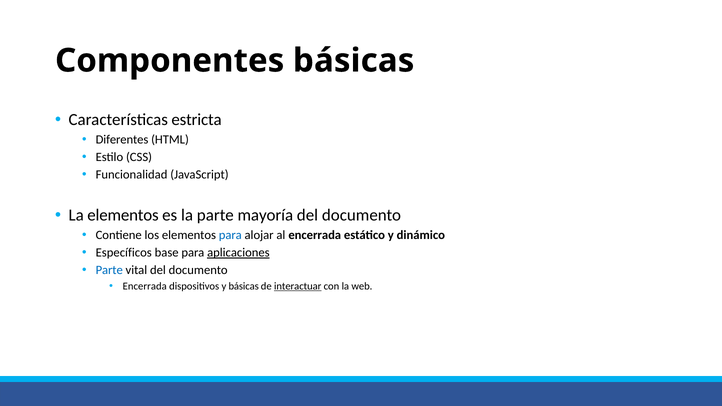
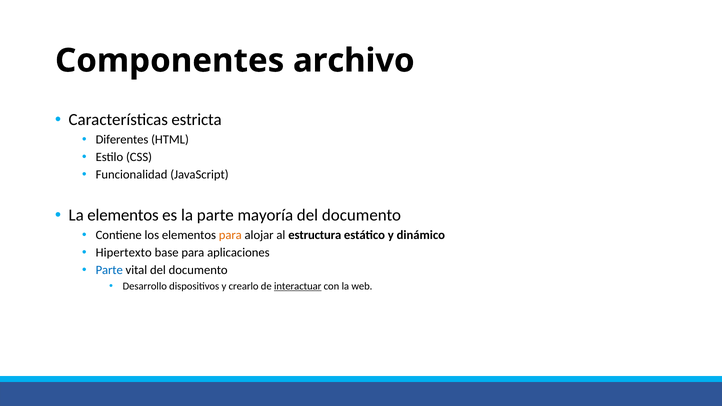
Componentes básicas: básicas -> archivo (354, 61)
para colour: blue -> orange (230, 235)
al encerrada: encerrada -> estructura (315, 235)
Específicos: Específicos -> Hipertexto (124, 253)
aplicaciones underline: present -> none (238, 253)
Encerrada: Encerrada -> Desarrollo (145, 286)
y básicas: básicas -> crearlo (244, 286)
